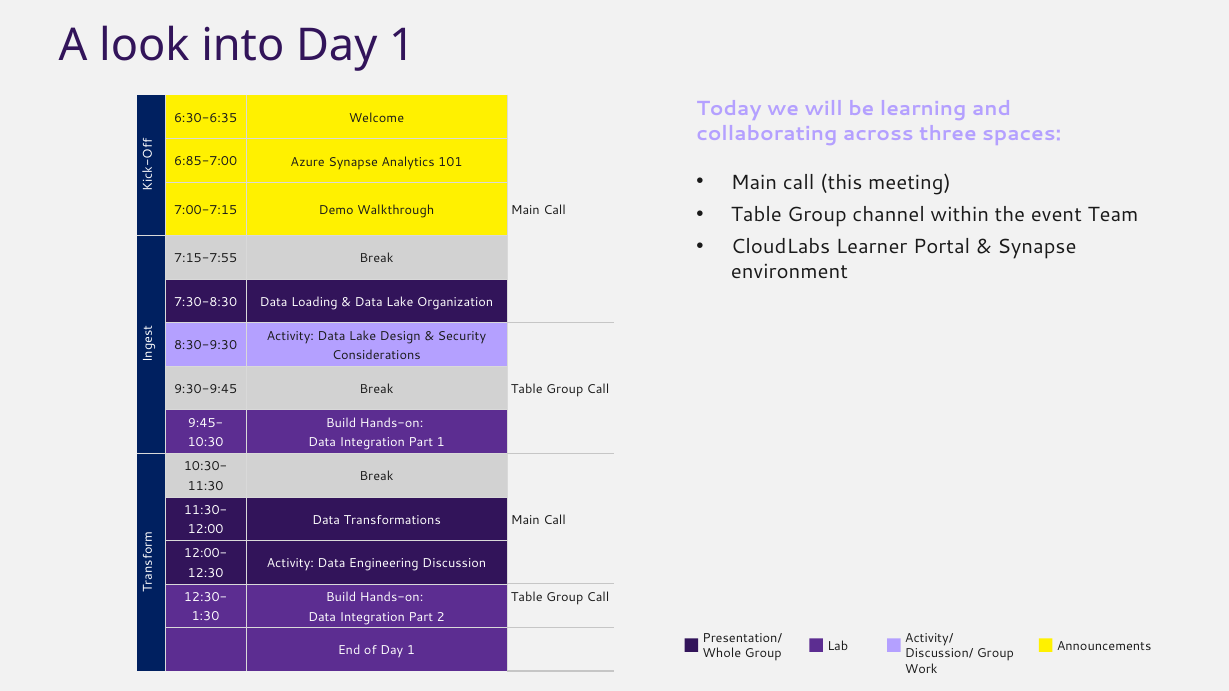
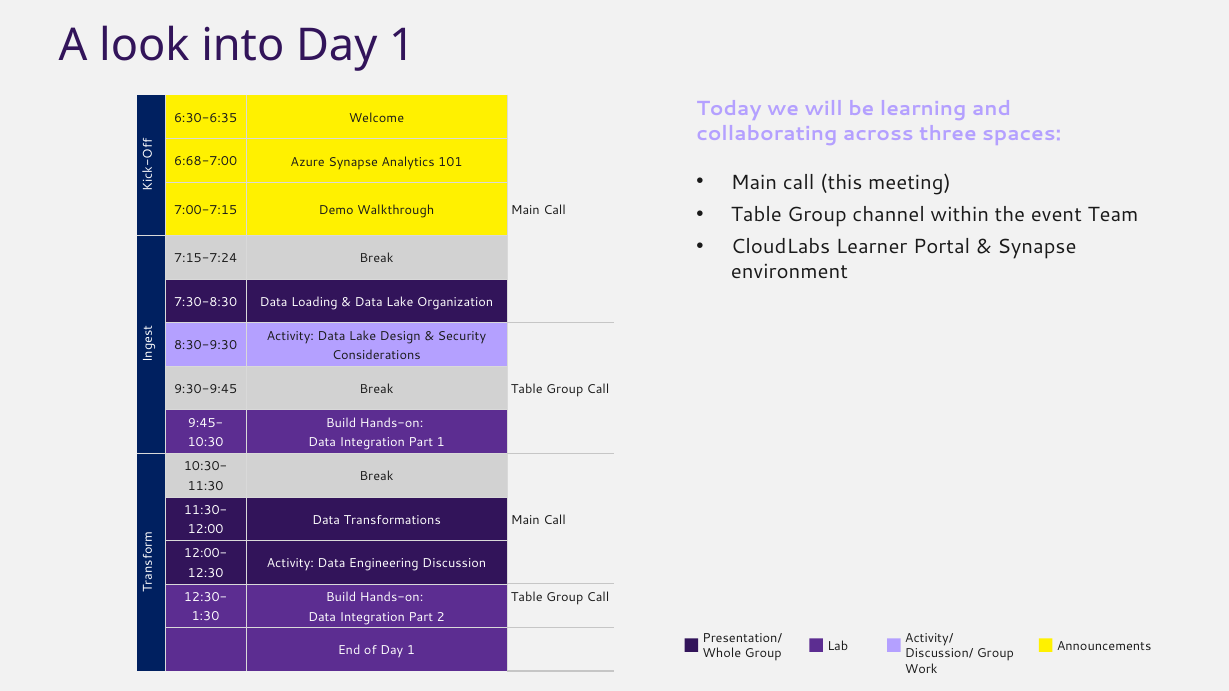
6:85-7:00: 6:85-7:00 -> 6:68-7:00 (206, 162)
7:15-7:55: 7:15-7:55 -> 7:15-7:24 (206, 259)
